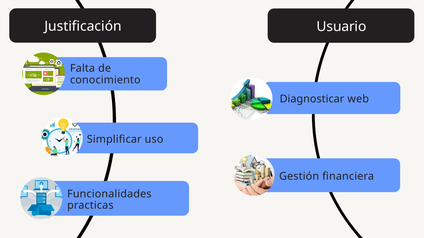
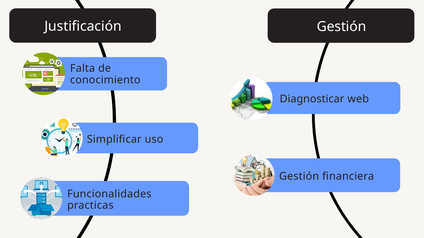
Justificación Usuario: Usuario -> Gestión (341, 27)
